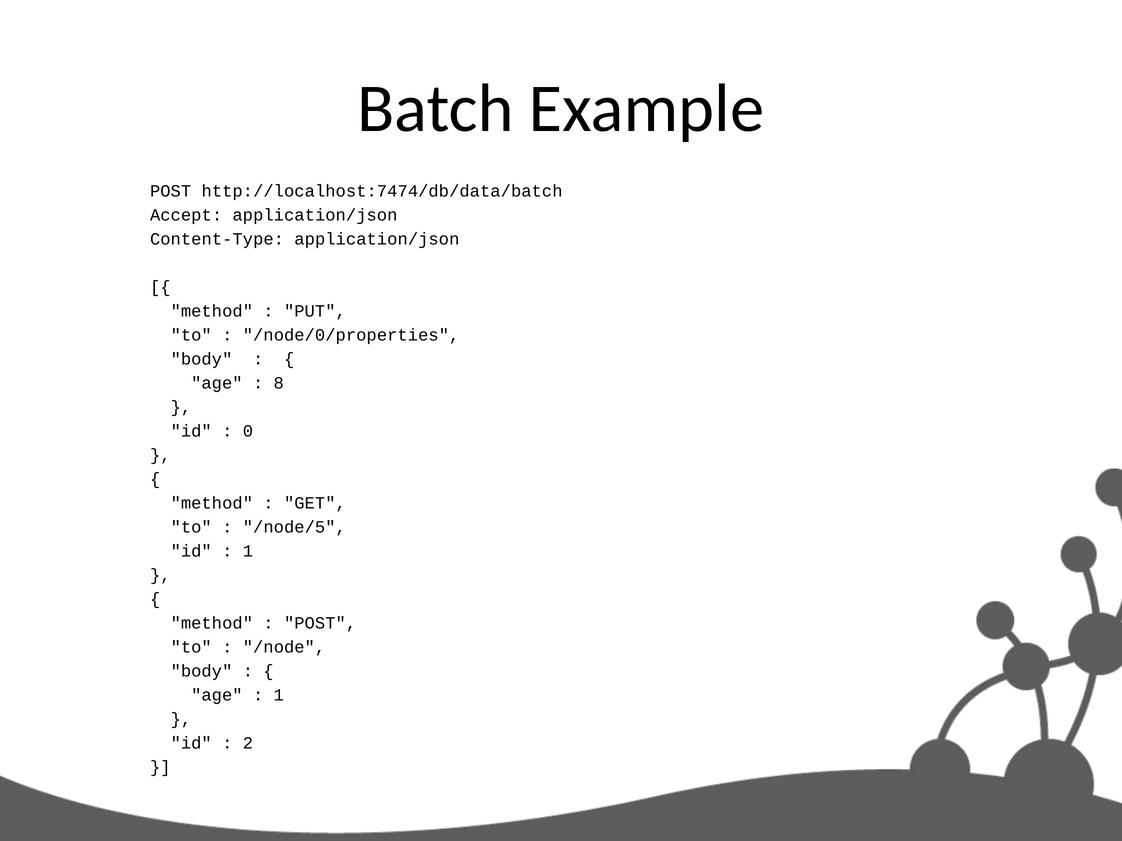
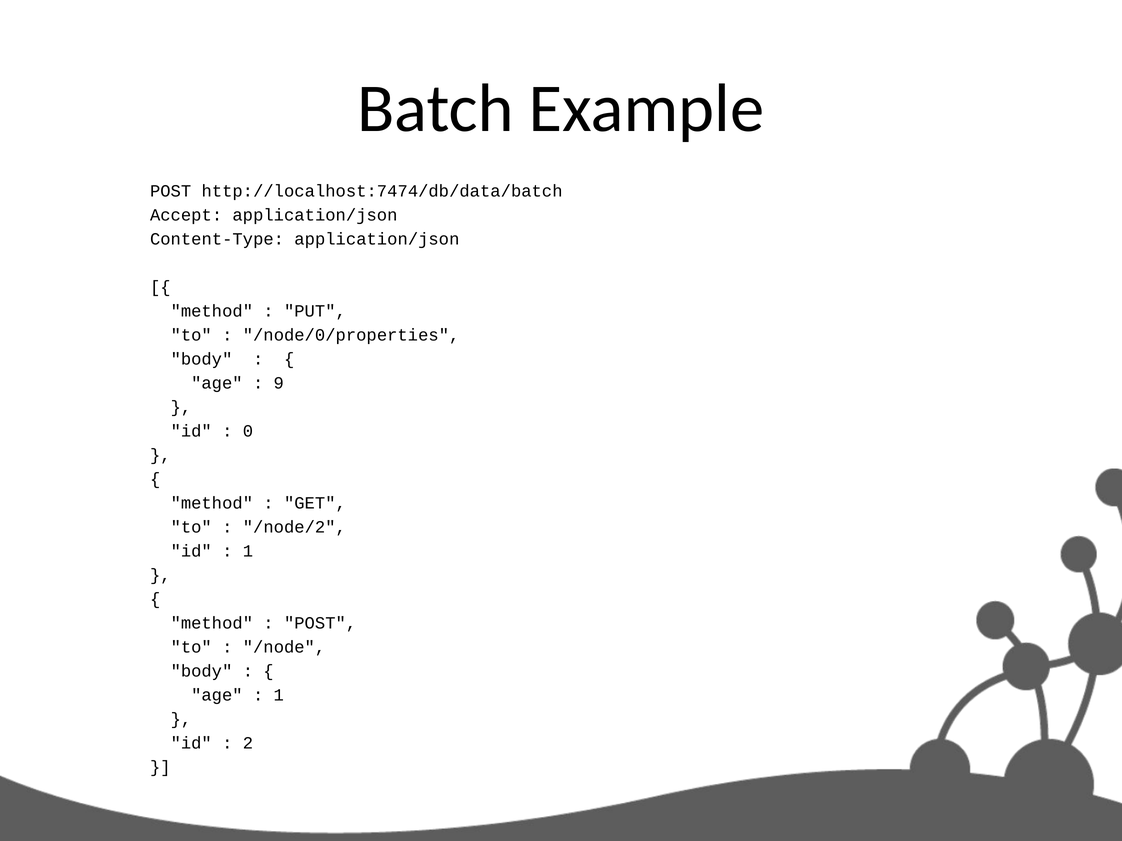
8: 8 -> 9 (279, 383)
/node/5: /node/5 -> /node/2 (294, 527)
